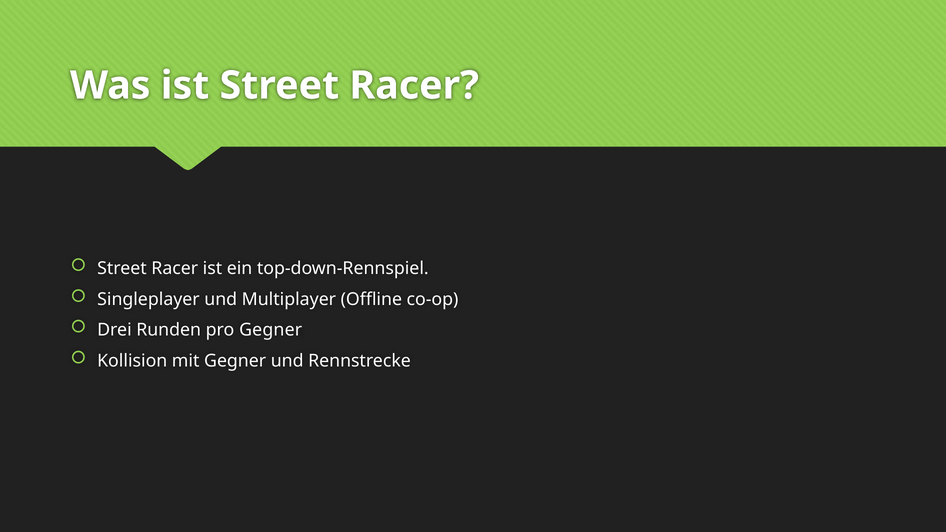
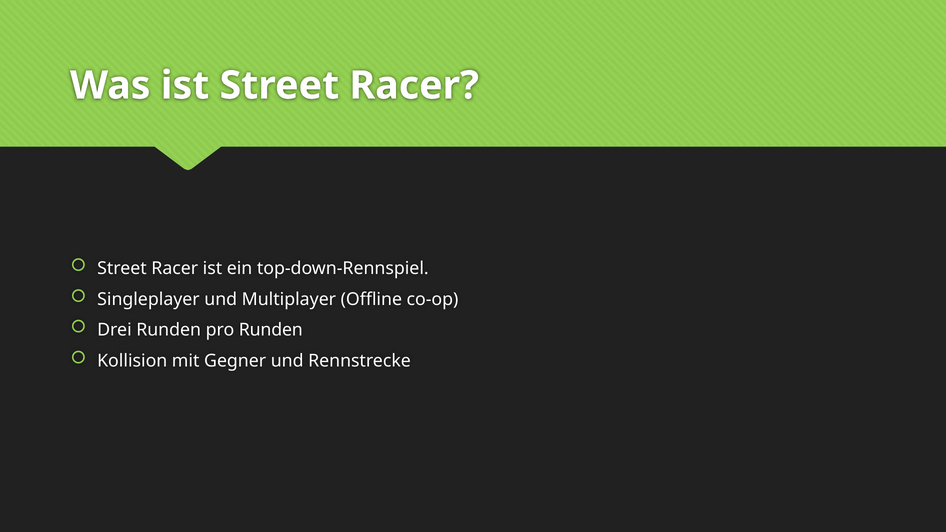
pro Gegner: Gegner -> Runden (271, 330)
